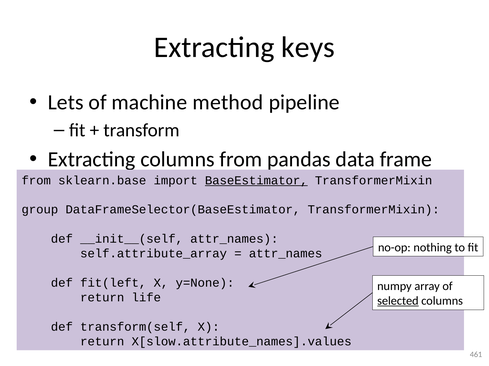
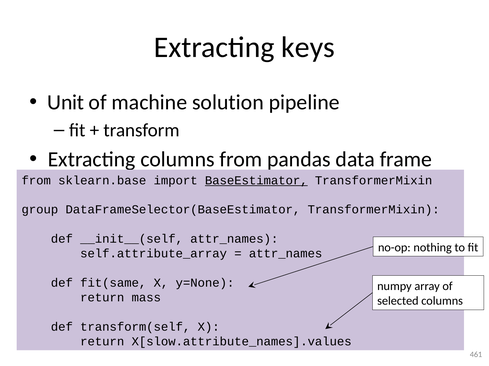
Lets: Lets -> Unit (66, 103)
method: method -> solution (228, 103)
fit(left: fit(left -> fit(same (113, 283)
life: life -> mass (146, 298)
selected underline: present -> none (398, 301)
